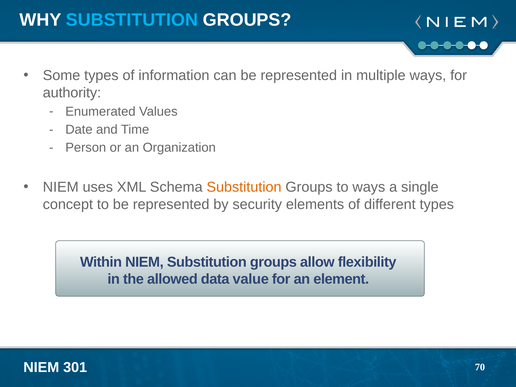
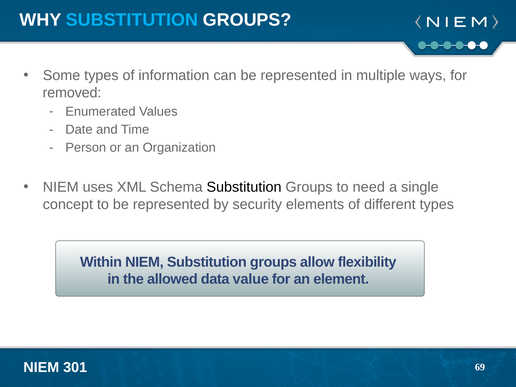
authority: authority -> removed (72, 93)
Substitution colour: orange -> black (244, 187)
to ways: ways -> need (369, 187)
70: 70 -> 69 (480, 367)
